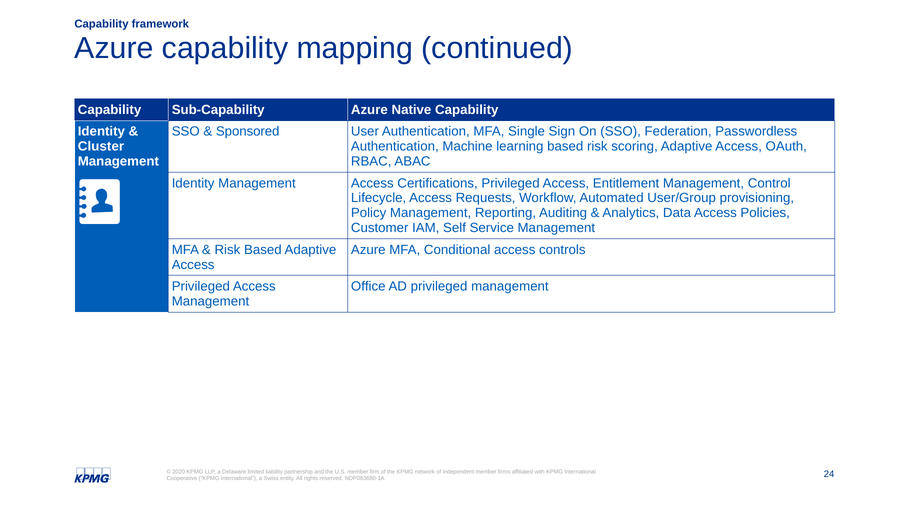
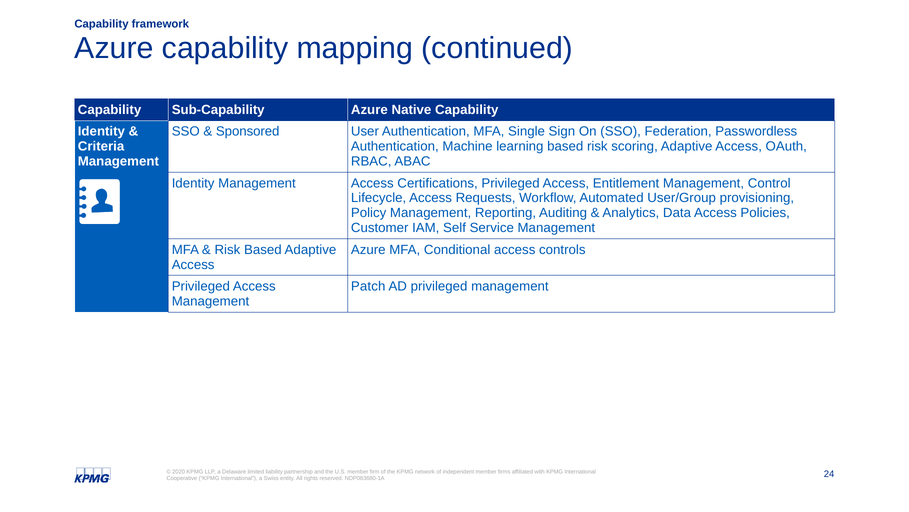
Cluster: Cluster -> Criteria (101, 146)
Office: Office -> Patch (368, 286)
